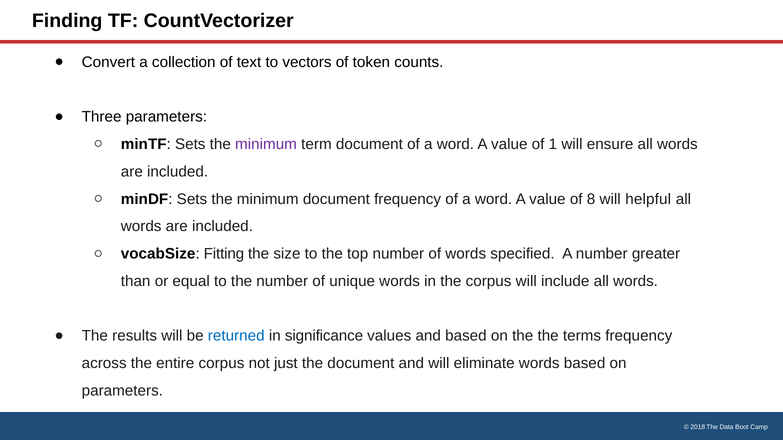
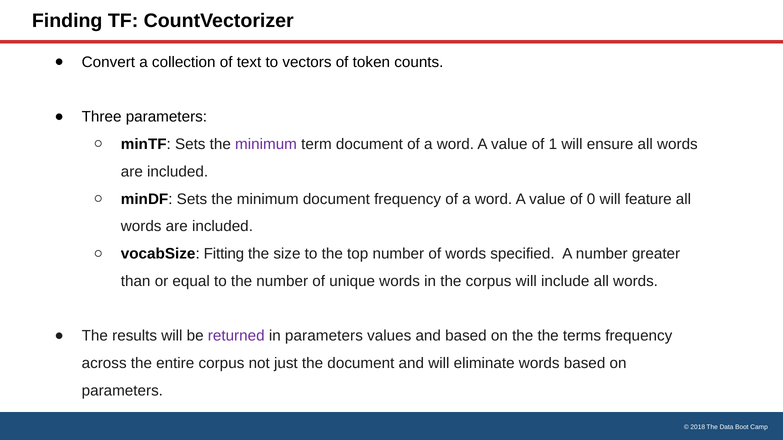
8: 8 -> 0 (591, 199)
helpful: helpful -> feature (648, 199)
returned colour: blue -> purple (236, 336)
in significance: significance -> parameters (324, 336)
